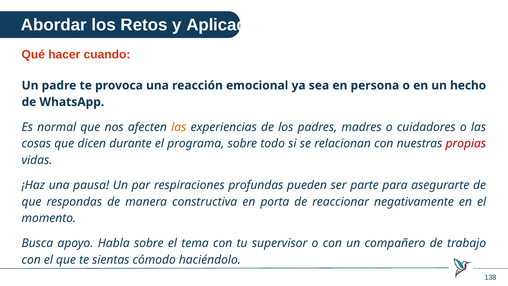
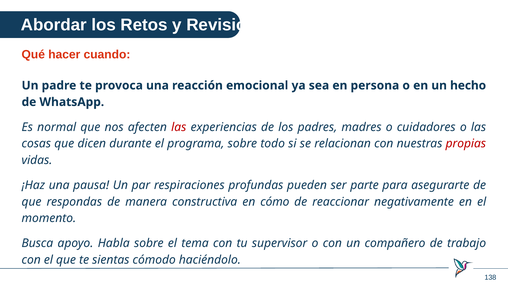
Aplicado: Aplicado -> Revisión (222, 25)
las colour: orange -> red (179, 127)
porta: porta -> cómo (275, 202)
